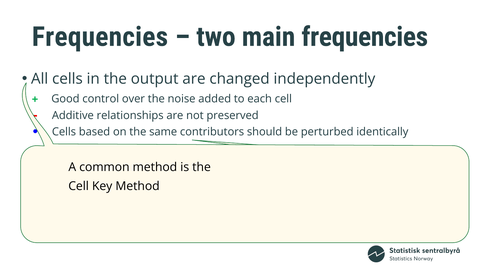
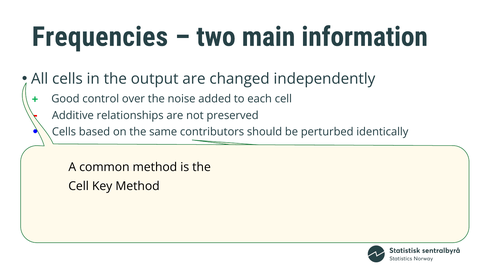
main frequencies: frequencies -> information (365, 37)
